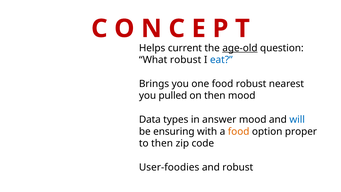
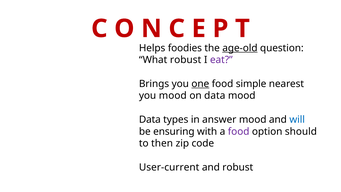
current: current -> foodies (185, 48)
eat colour: blue -> purple (221, 60)
one underline: none -> present (200, 84)
food robust: robust -> simple (251, 84)
you pulled: pulled -> mood (173, 96)
on then: then -> data (215, 96)
food colour: orange -> purple (239, 131)
proper: proper -> should (301, 131)
User-foodies: User-foodies -> User-current (169, 167)
